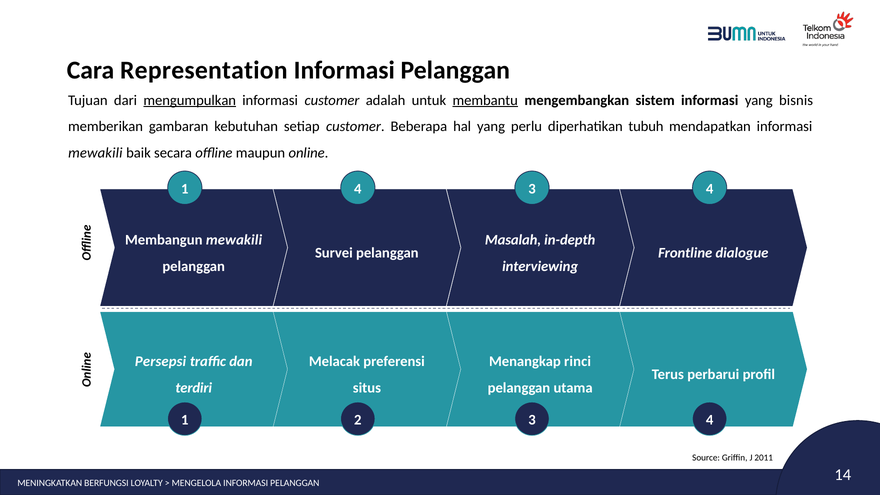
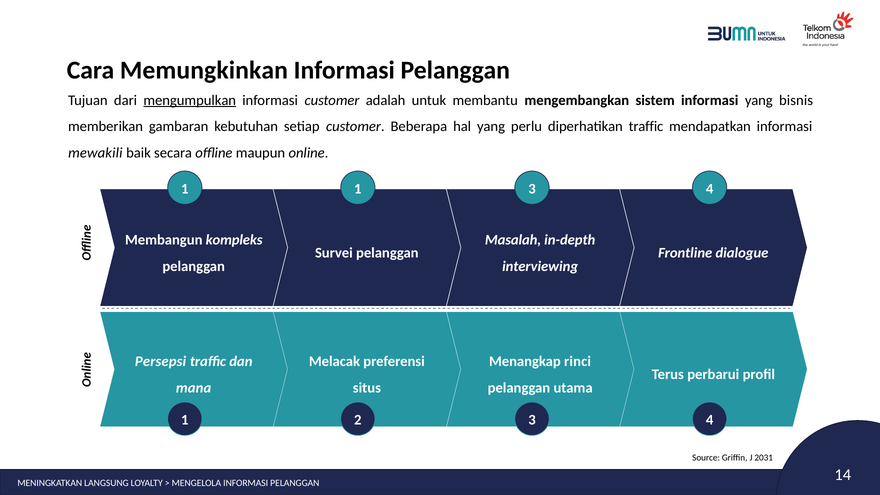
Representation: Representation -> Memungkinkan (204, 70)
membantu underline: present -> none (485, 100)
diperhatikan tubuh: tubuh -> traffic (646, 127)
1 4: 4 -> 1 (358, 189)
Membangun mewakili: mewakili -> kompleks (234, 240)
terdiri: terdiri -> mana (194, 388)
2011: 2011 -> 2031 (764, 458)
BERFUNGSI: BERFUNGSI -> LANGSUNG (106, 483)
